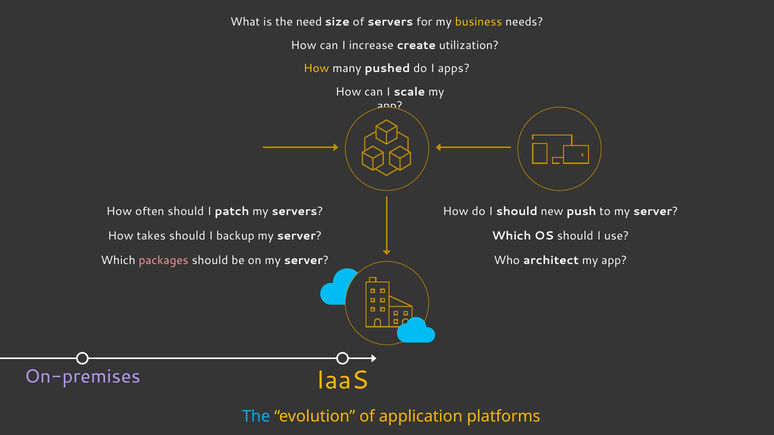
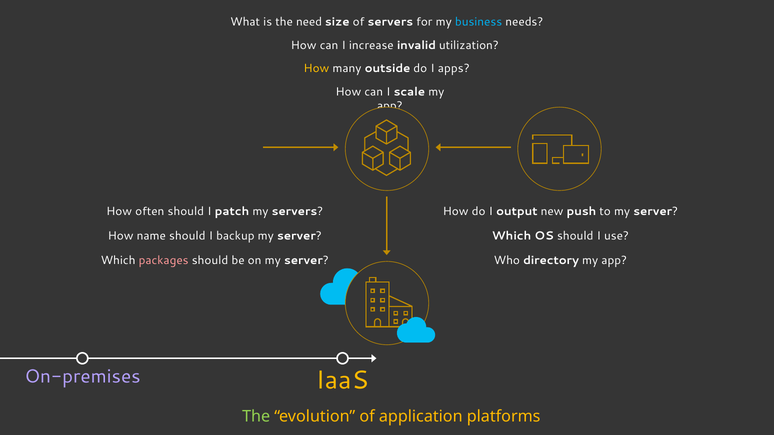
business colour: yellow -> light blue (479, 22)
create: create -> invalid (416, 45)
pushed: pushed -> outside (387, 68)
I should: should -> output (517, 211)
takes: takes -> name (151, 236)
architect: architect -> directory (551, 261)
The colour: light blue -> light green (256, 417)
